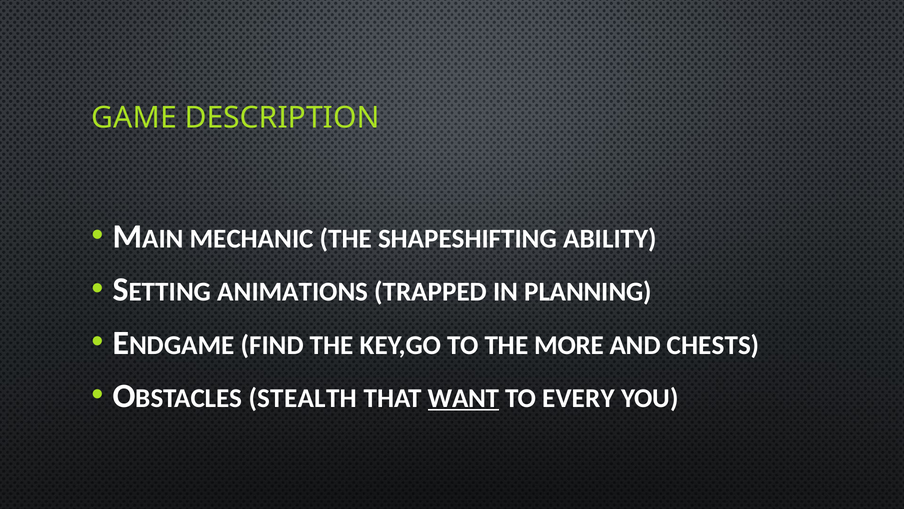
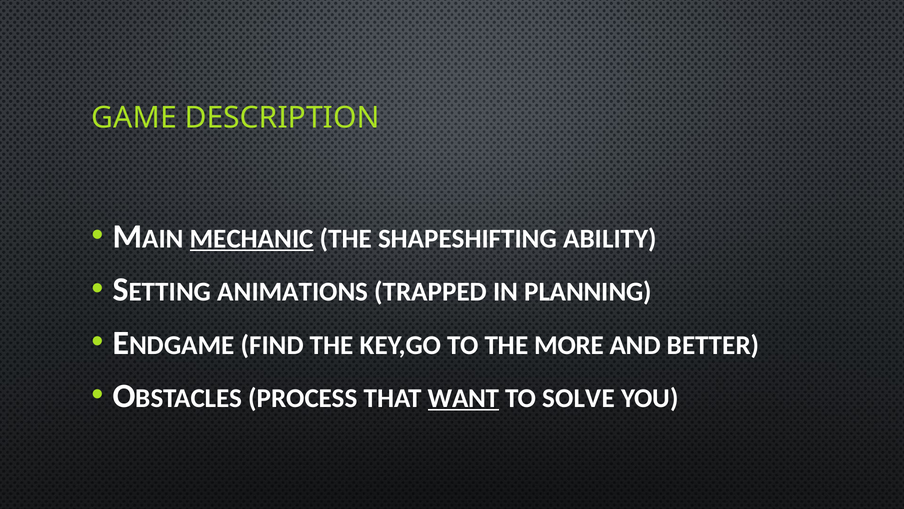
MECHANIC underline: none -> present (252, 238)
CHESTS: CHESTS -> BETTER (713, 345)
STEALTH: STEALTH -> PROCESS (303, 398)
EVERY: EVERY -> SOLVE (579, 398)
